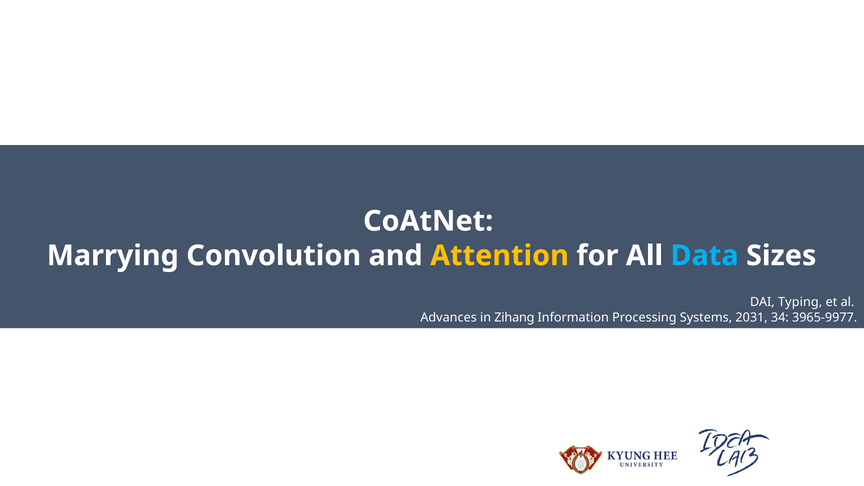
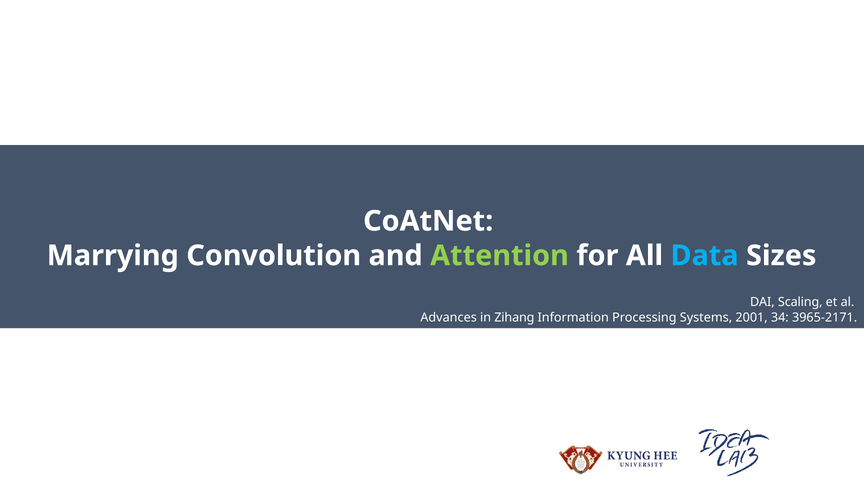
Attention colour: yellow -> light green (500, 256)
Typing: Typing -> Scaling (800, 302)
2031: 2031 -> 2001 (752, 317)
3965-9977: 3965-9977 -> 3965-2171 (825, 317)
